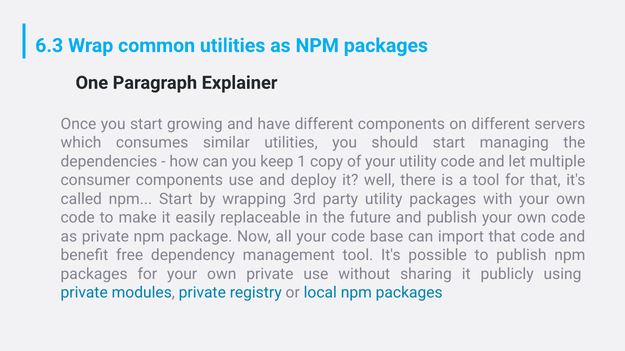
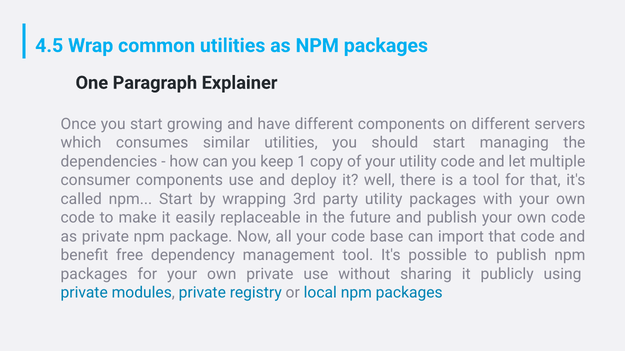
6.3: 6.3 -> 4.5 (49, 46)
